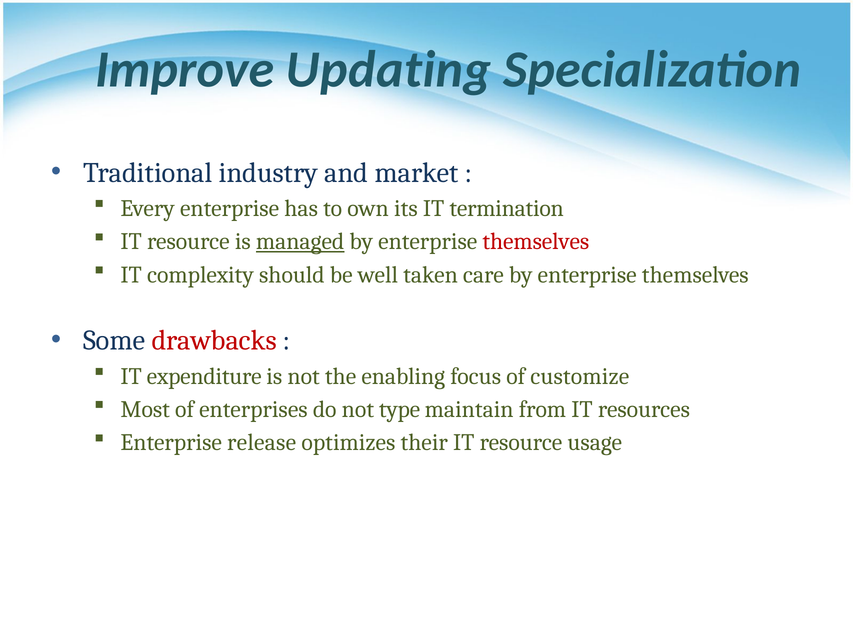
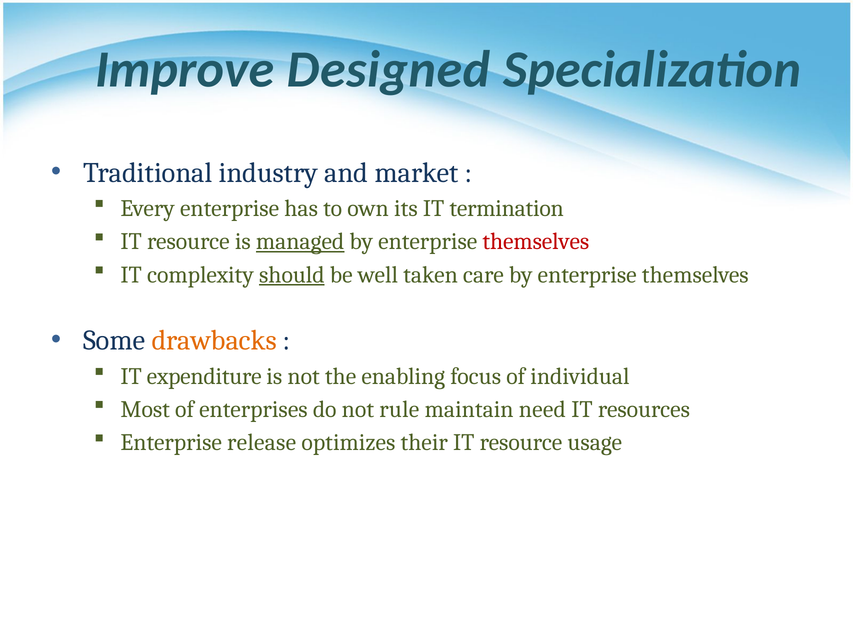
Updating: Updating -> Designed (388, 70)
should underline: none -> present (292, 275)
drawbacks colour: red -> orange (214, 340)
customize: customize -> individual (580, 376)
type: type -> rule (399, 409)
from: from -> need (542, 409)
